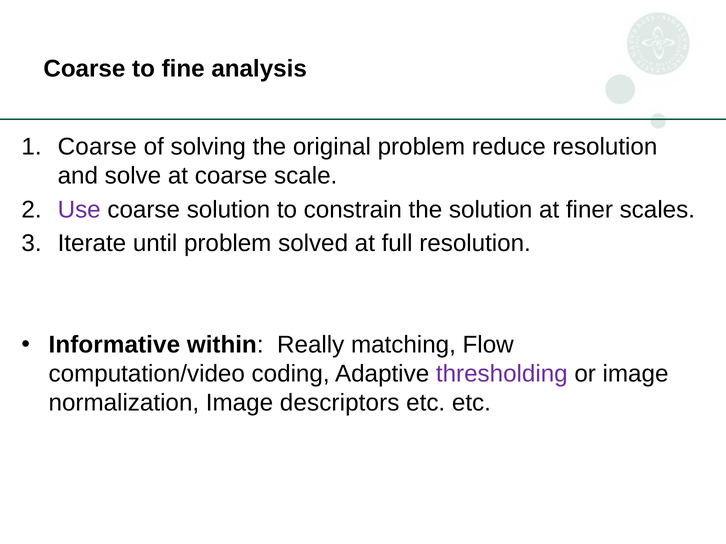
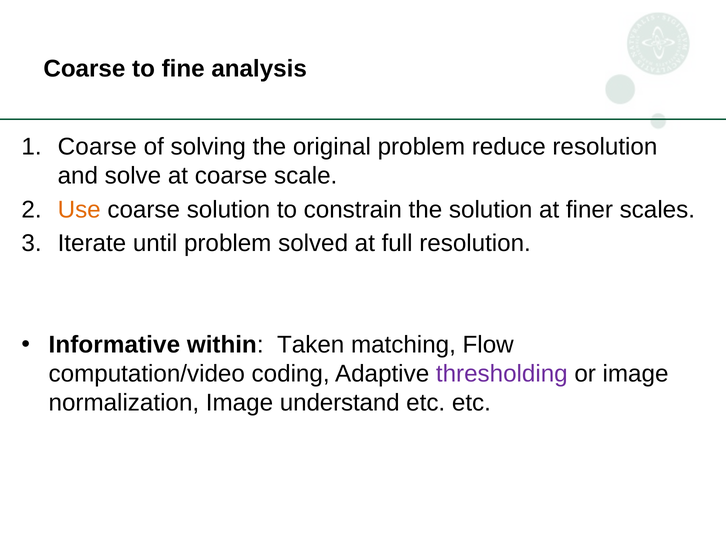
Use colour: purple -> orange (79, 210)
Really: Really -> Taken (311, 345)
descriptors: descriptors -> understand (340, 403)
